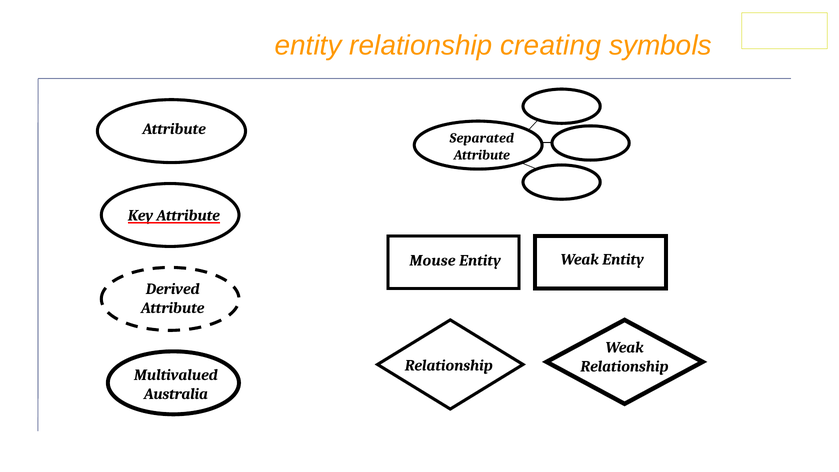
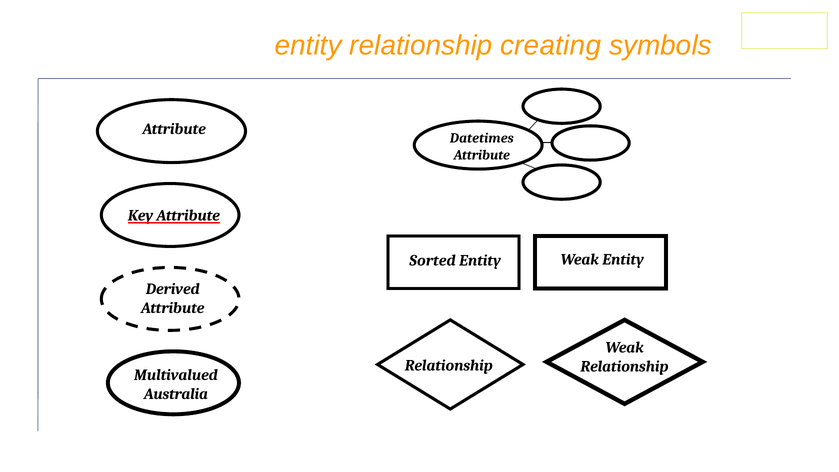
Separated: Separated -> Datetimes (482, 138)
Mouse: Mouse -> Sorted (432, 261)
